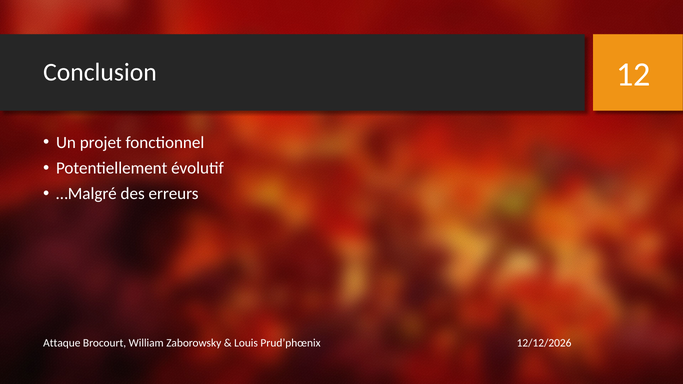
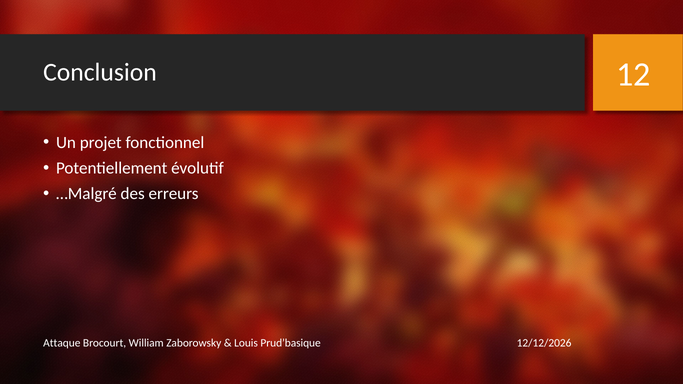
Prud’phœnix: Prud’phœnix -> Prud’basique (291, 343)
